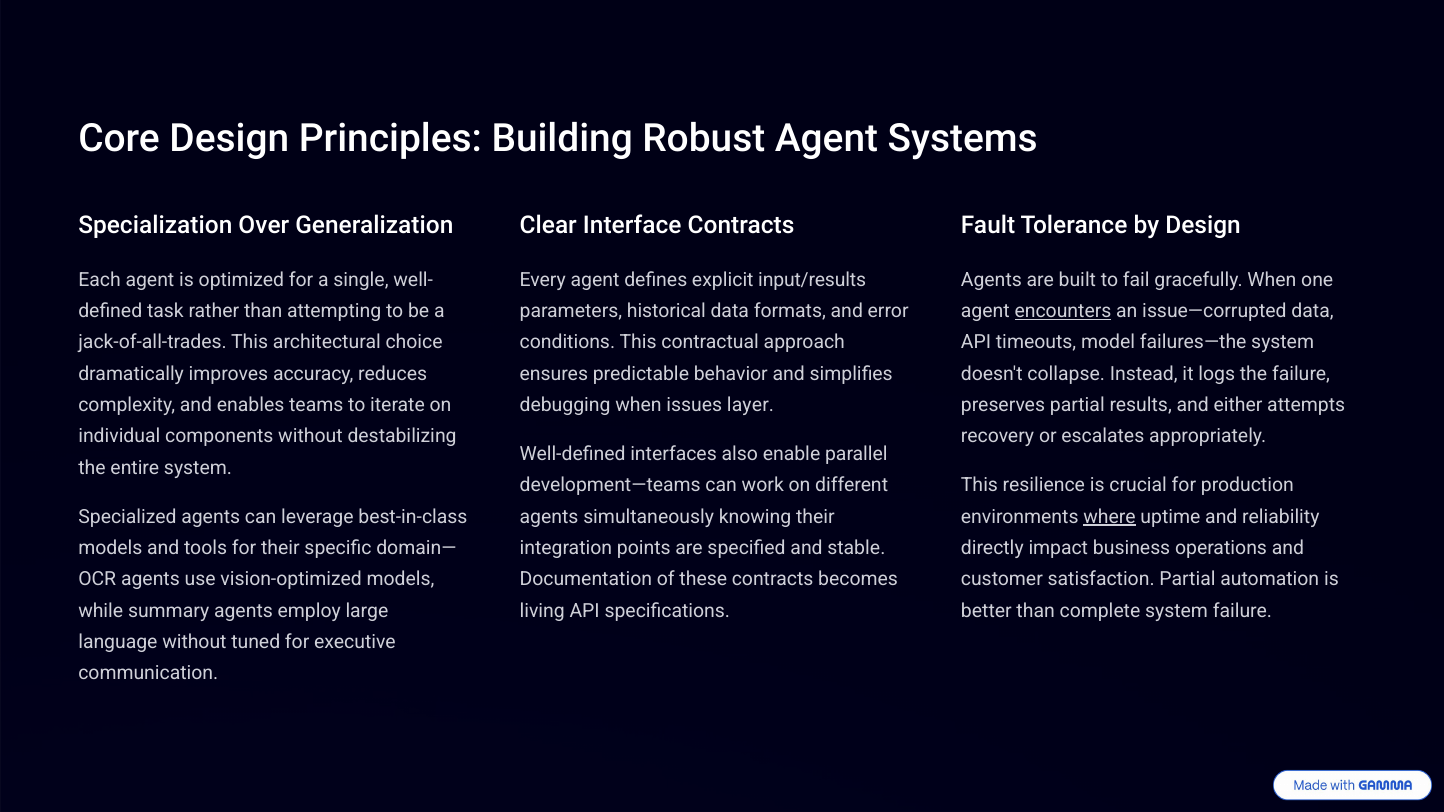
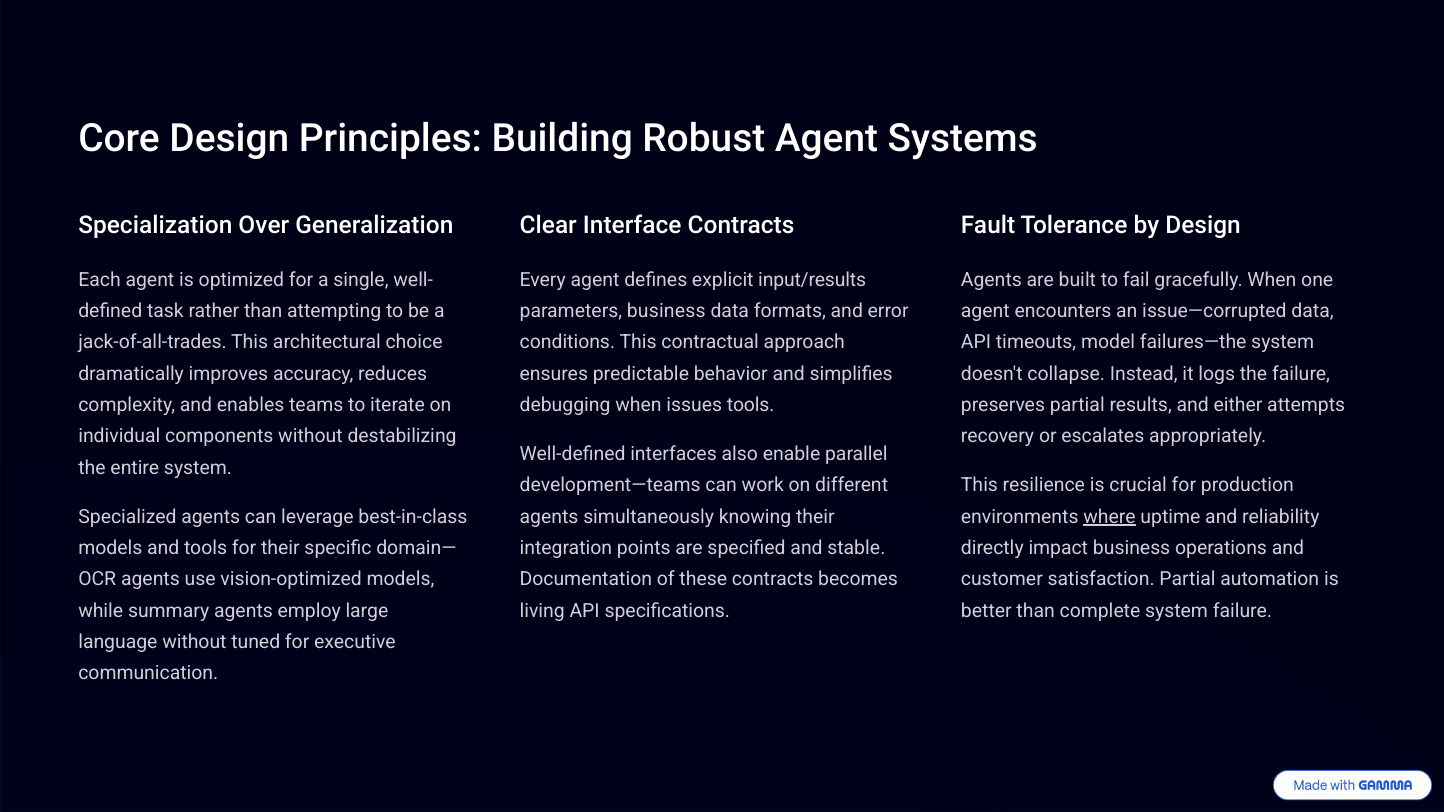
parameters historical: historical -> business (666, 311)
encounters underline: present -> none (1063, 311)
issues layer: layer -> tools (751, 405)
